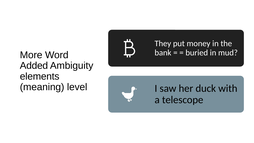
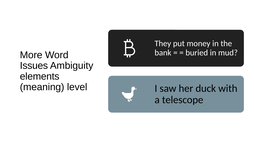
Added: Added -> Issues (34, 66)
